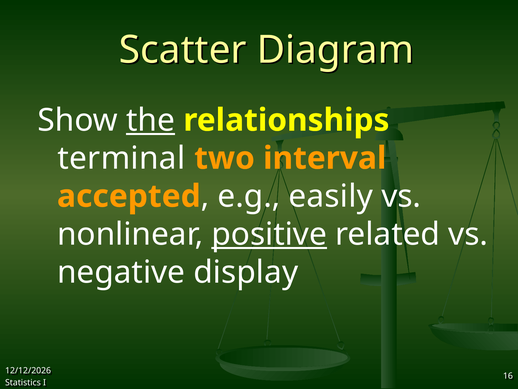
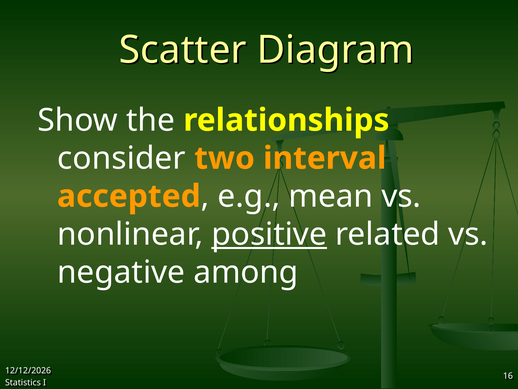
the underline: present -> none (151, 120)
terminal: terminal -> consider (121, 158)
easily: easily -> mean (331, 196)
display: display -> among (246, 272)
